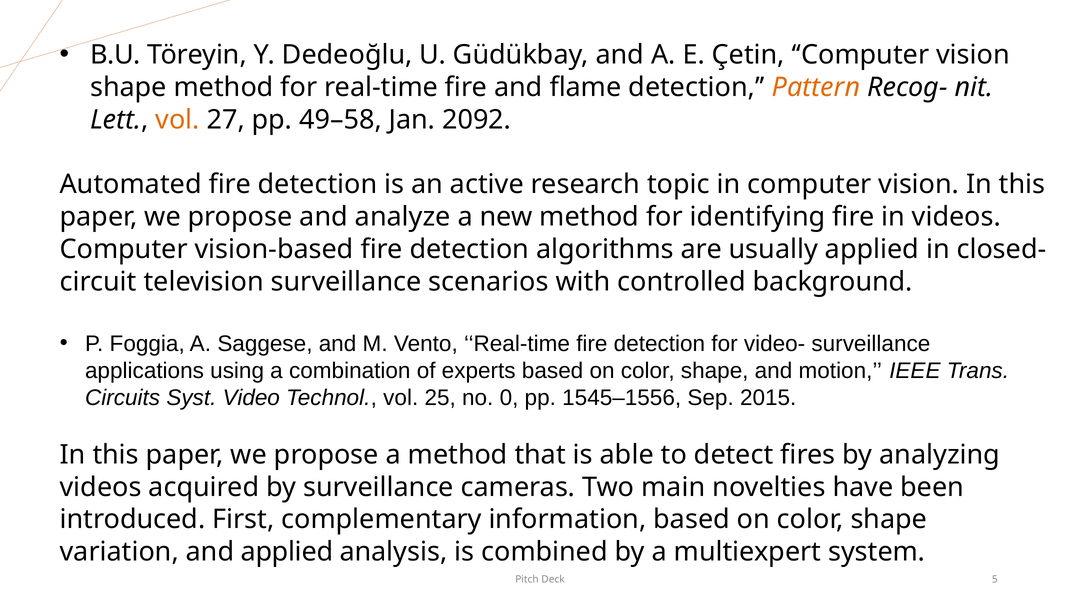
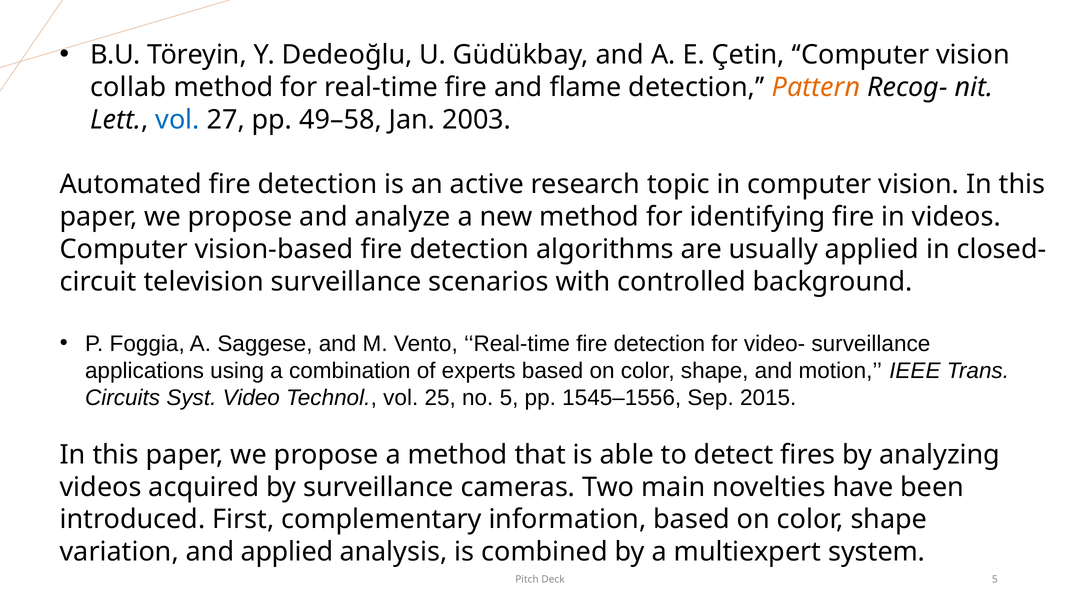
shape: shape -> collab (128, 87)
vol colour: orange -> blue (178, 120)
2092: 2092 -> 2003 (477, 120)
no 0: 0 -> 5 (509, 397)
